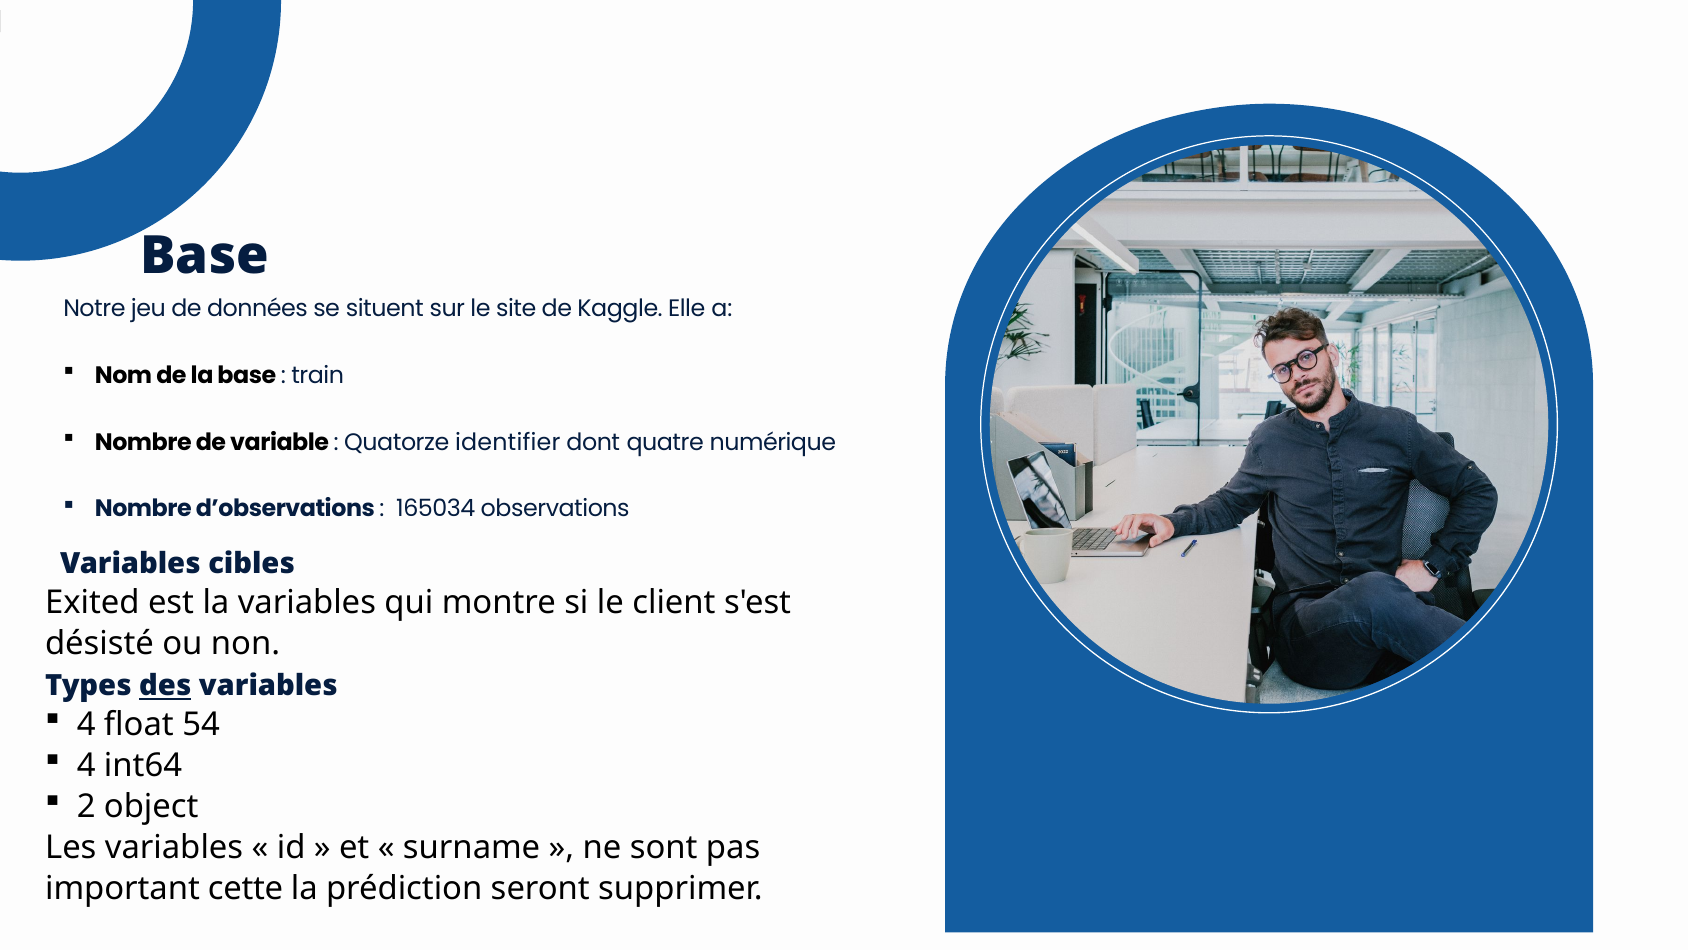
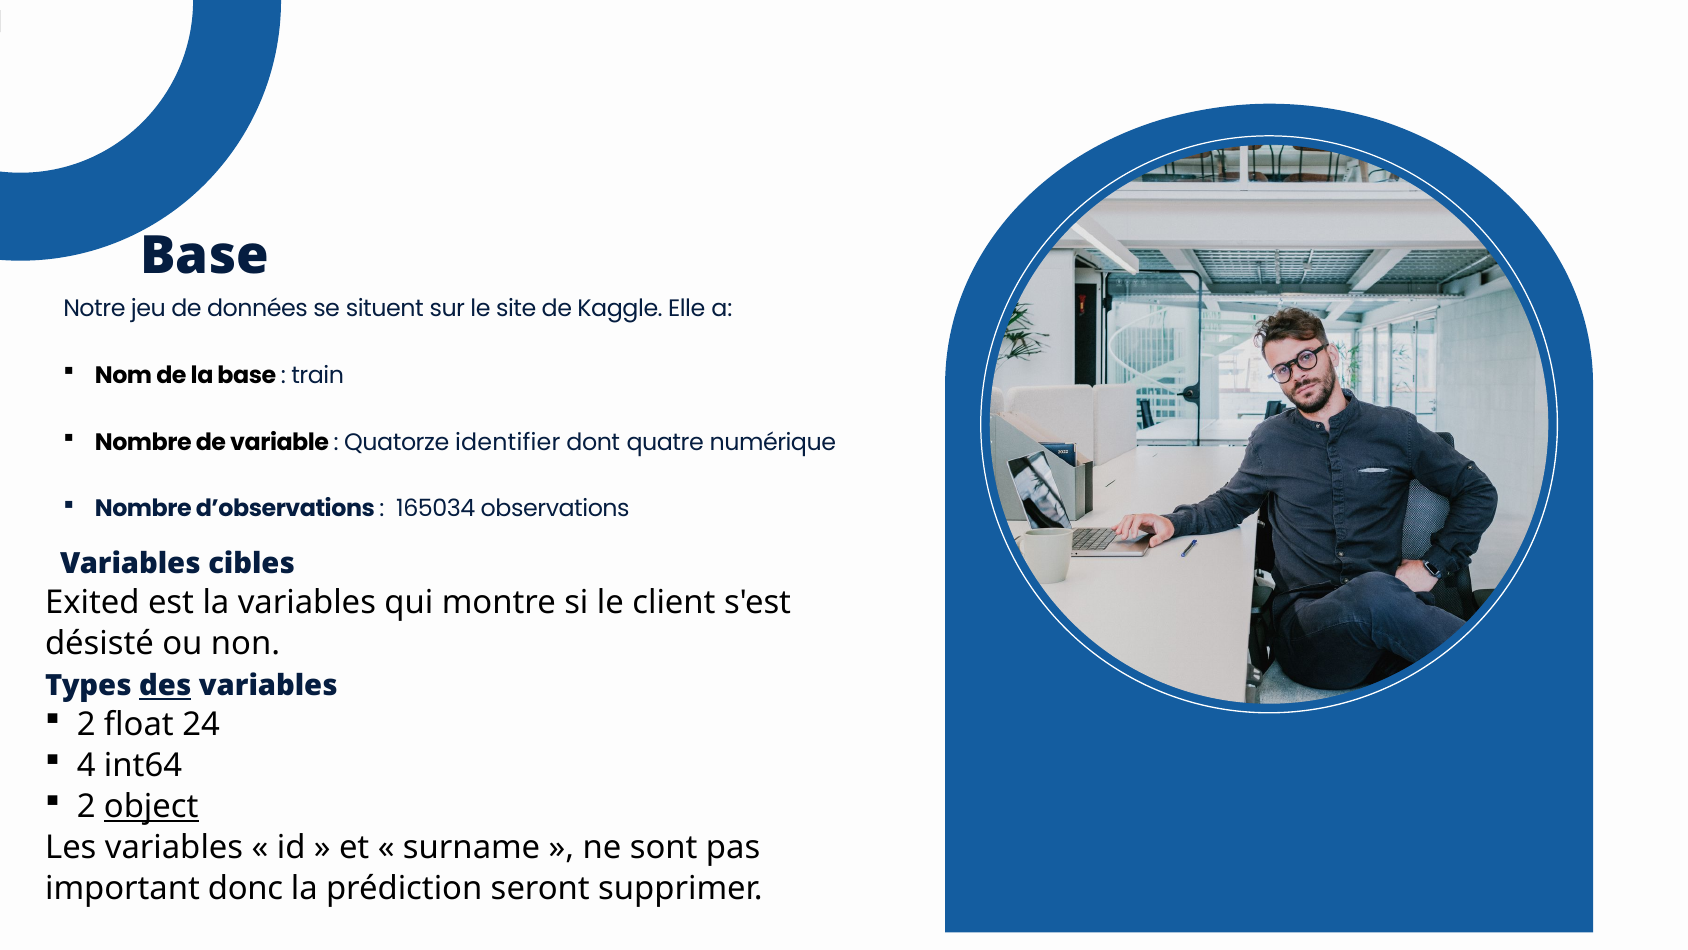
4: 4 -> 2 (86, 725)
54: 54 -> 24 (201, 725)
object underline: none -> present (151, 806)
cette: cette -> donc (246, 888)
